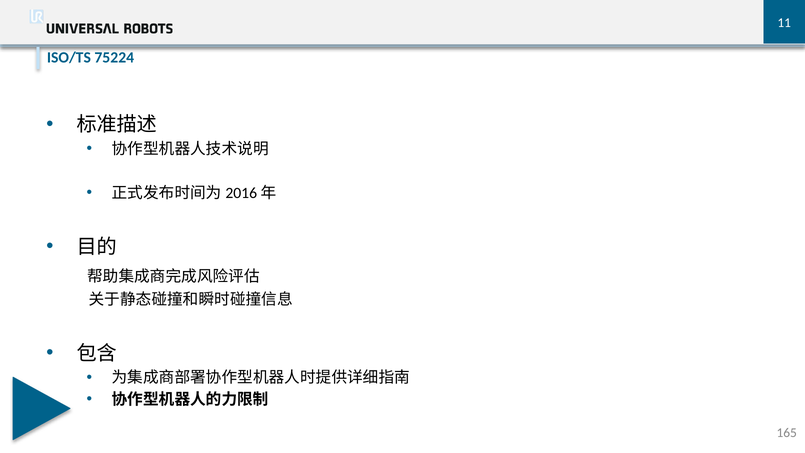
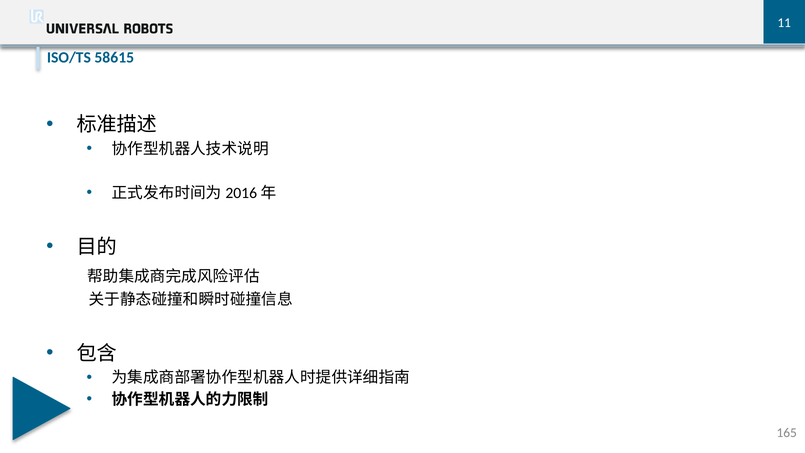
75224: 75224 -> 58615 (114, 58)
